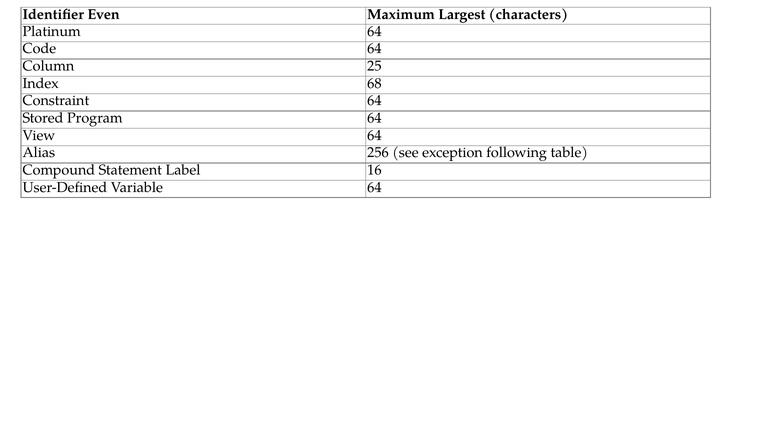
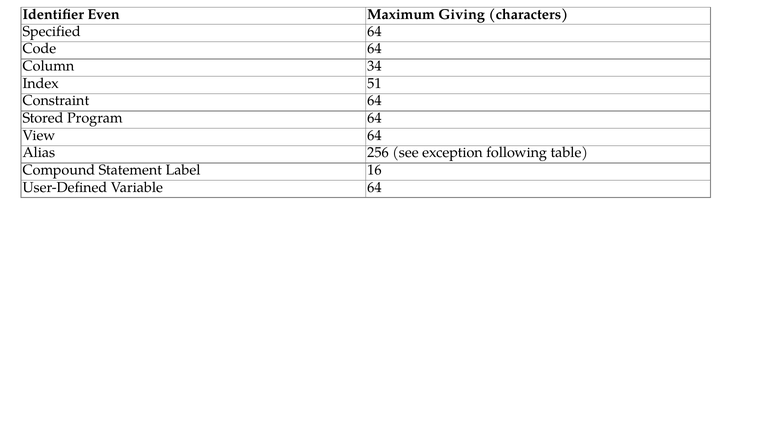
Largest: Largest -> Giving (462, 14)
Platinum: Platinum -> Specified (52, 31)
25: 25 -> 34 (374, 66)
68: 68 -> 51 (374, 83)
